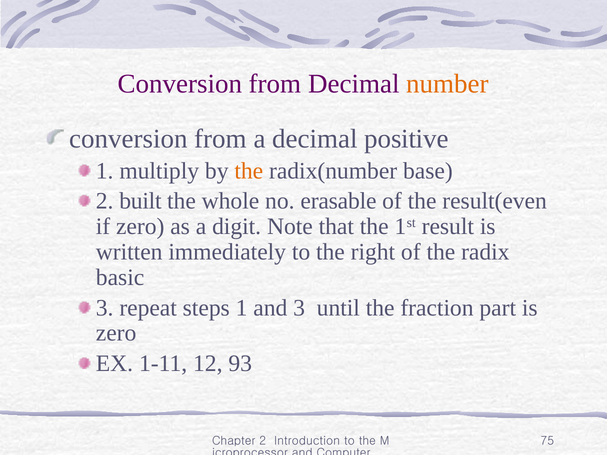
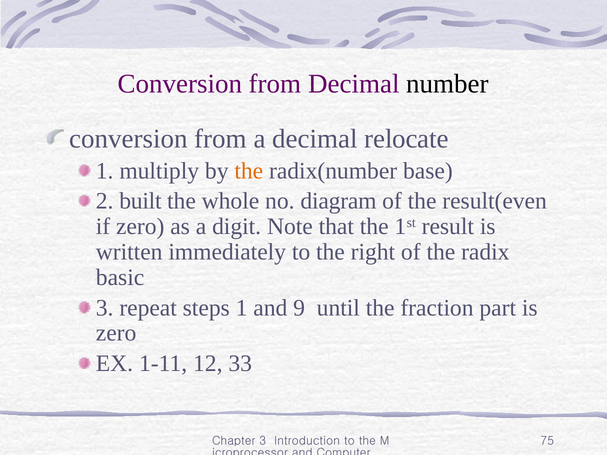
number colour: orange -> black (448, 84)
positive: positive -> relocate (406, 139)
erasable: erasable -> diagram (338, 201)
and 3: 3 -> 9 (299, 308)
93: 93 -> 33 (240, 364)
Chapter 2: 2 -> 3 (263, 441)
